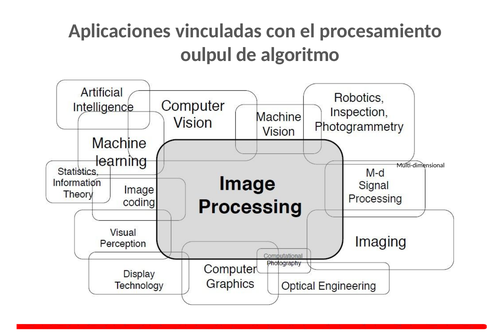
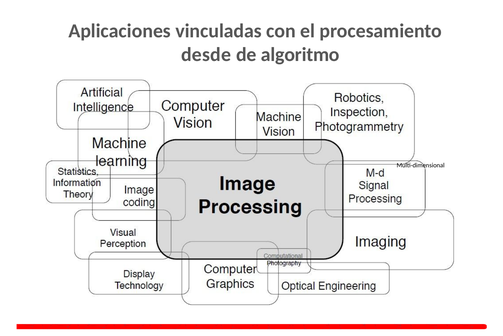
oulpul: oulpul -> desde (206, 55)
